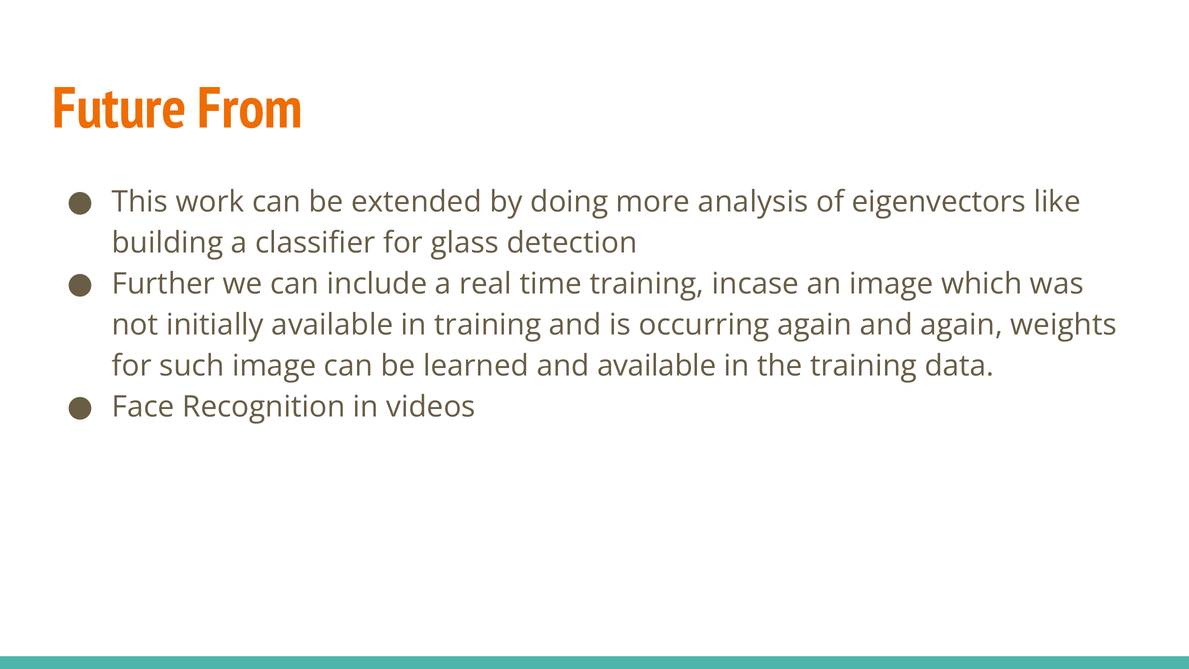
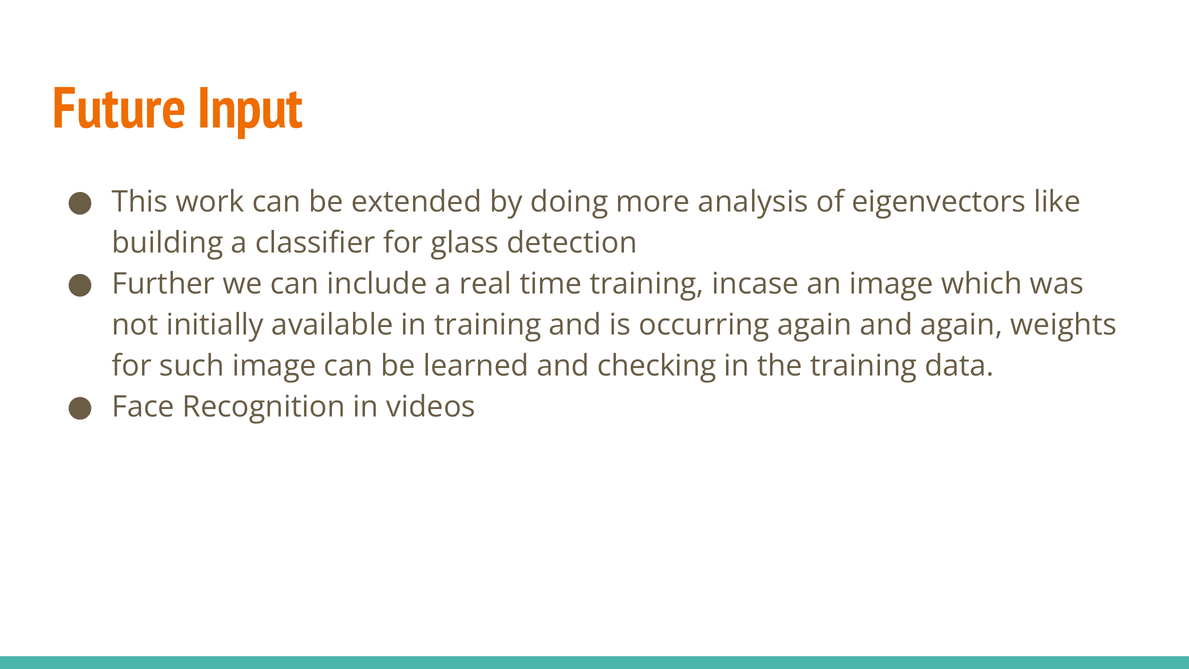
From: From -> Input (250, 108)
and available: available -> checking (657, 366)
